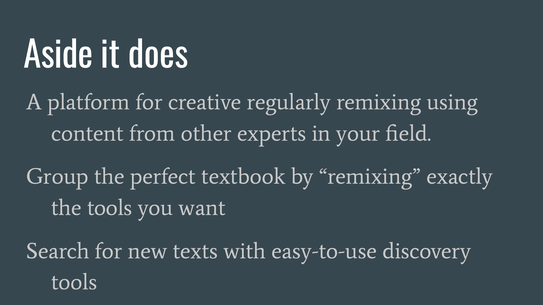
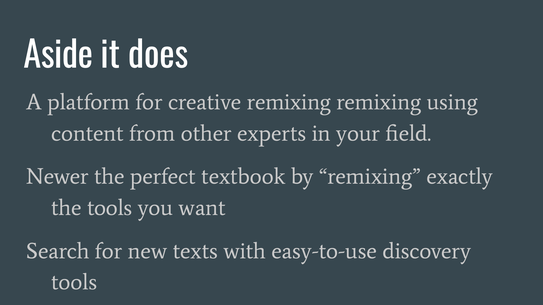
creative regularly: regularly -> remixing (289, 102)
Group: Group -> Newer (57, 177)
